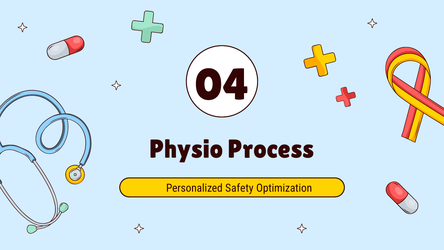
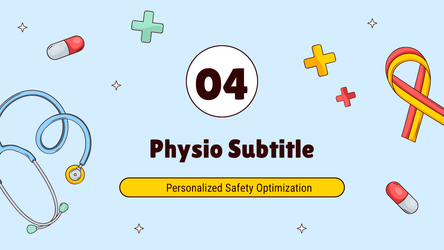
Process: Process -> Subtitle (271, 149)
